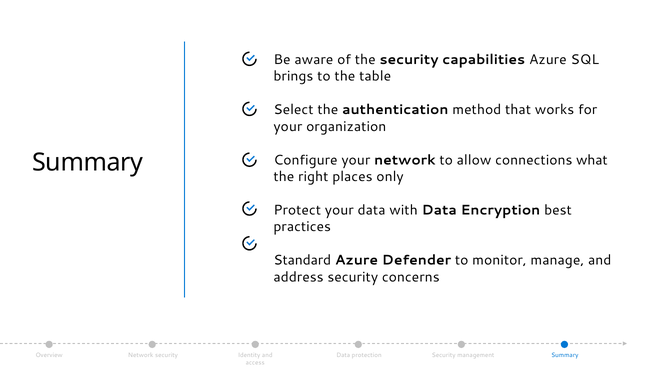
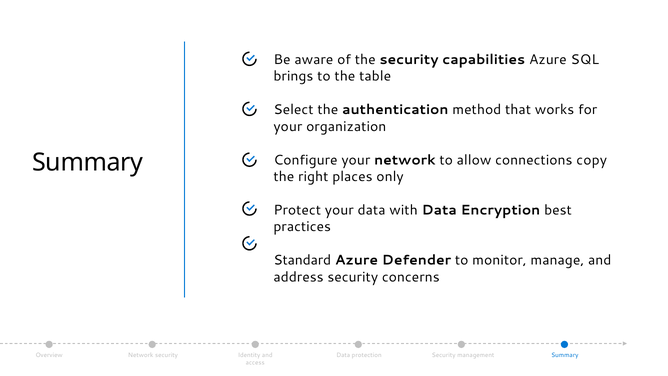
what: what -> copy (592, 160)
